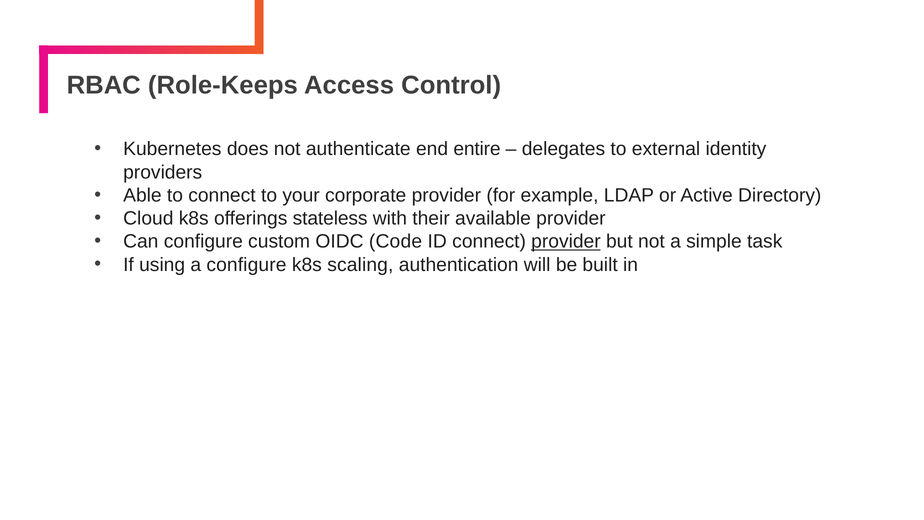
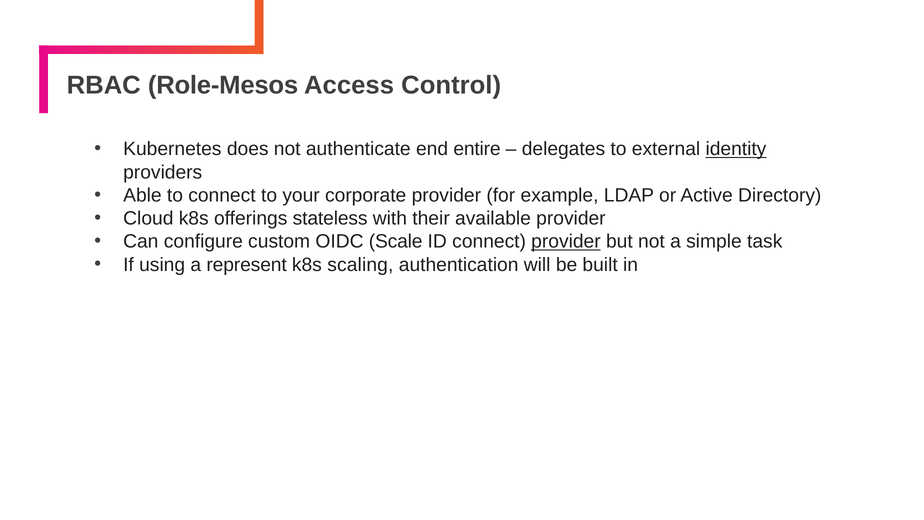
Role-Keeps: Role-Keeps -> Role-Mesos (223, 85)
identity underline: none -> present (736, 149)
Code: Code -> Scale (396, 241)
a configure: configure -> represent (247, 265)
